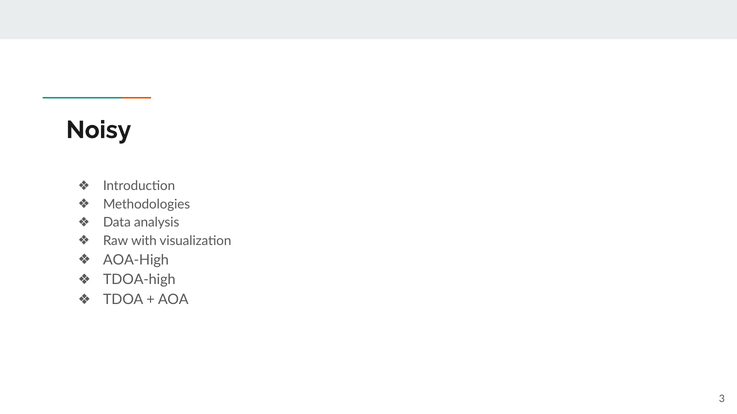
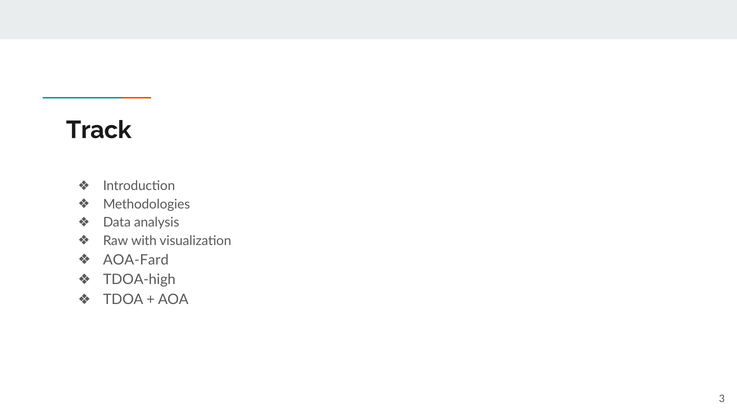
Noisy: Noisy -> Track (99, 130)
AOA-High: AOA-High -> AOA-Fard (136, 260)
